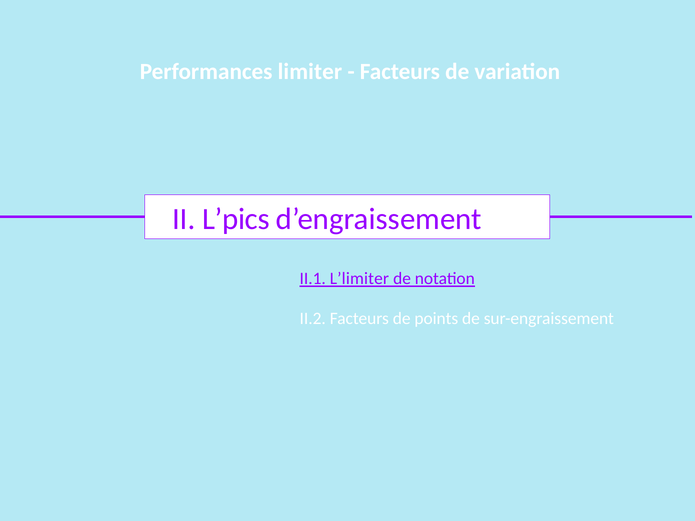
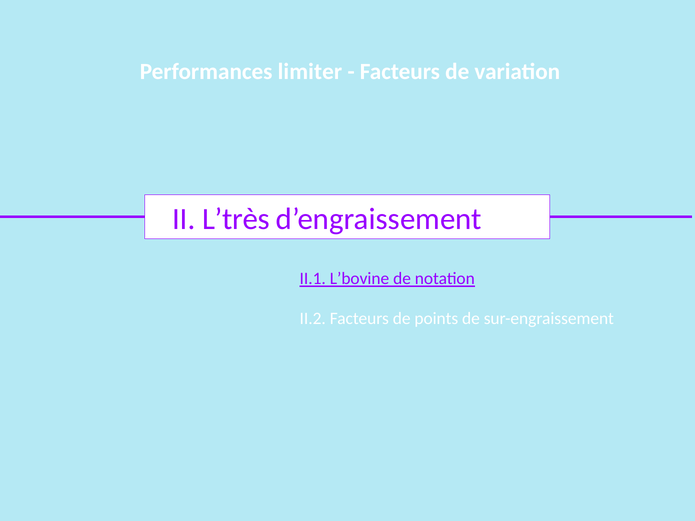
L’pics: L’pics -> L’très (236, 219)
L’limiter: L’limiter -> L’bovine (359, 279)
